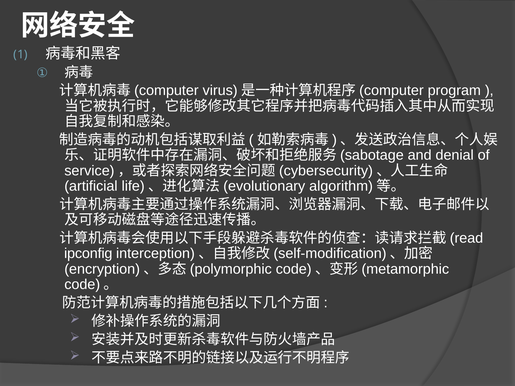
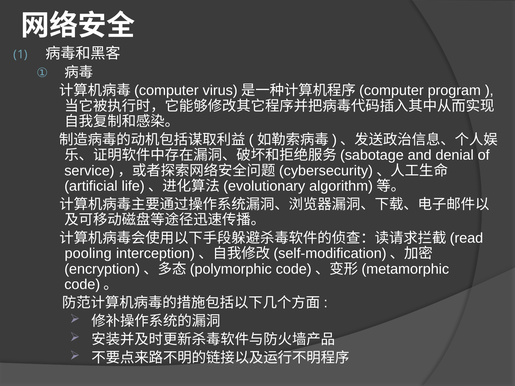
ipconfig: ipconfig -> pooling (88, 254)
